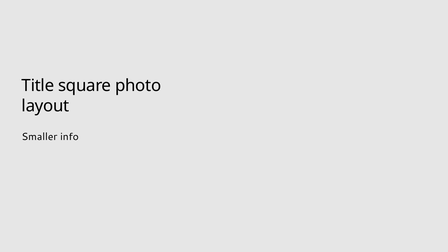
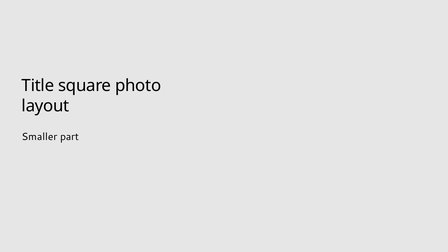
info: info -> part (70, 137)
